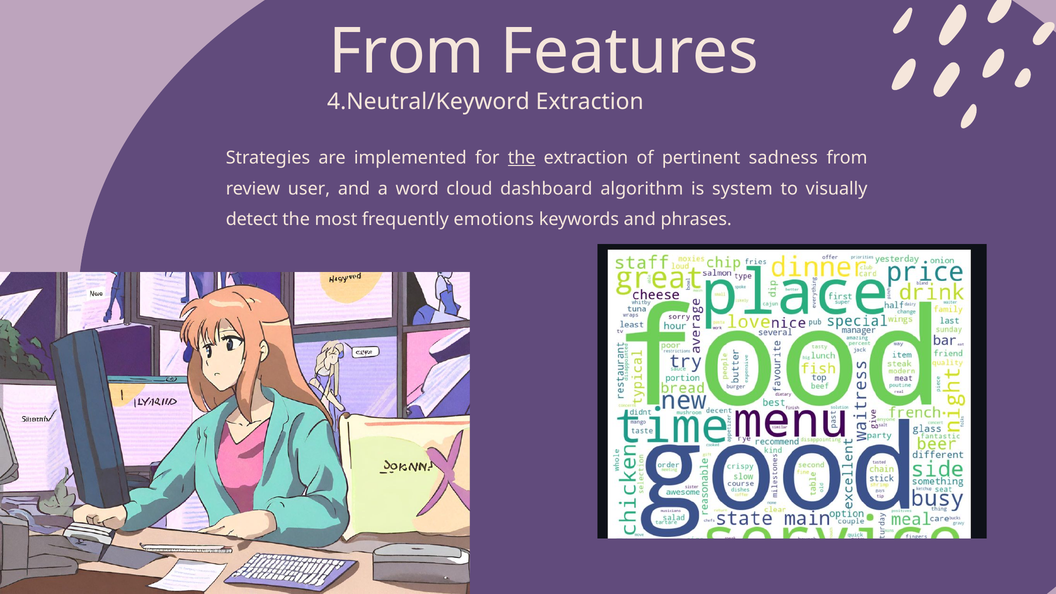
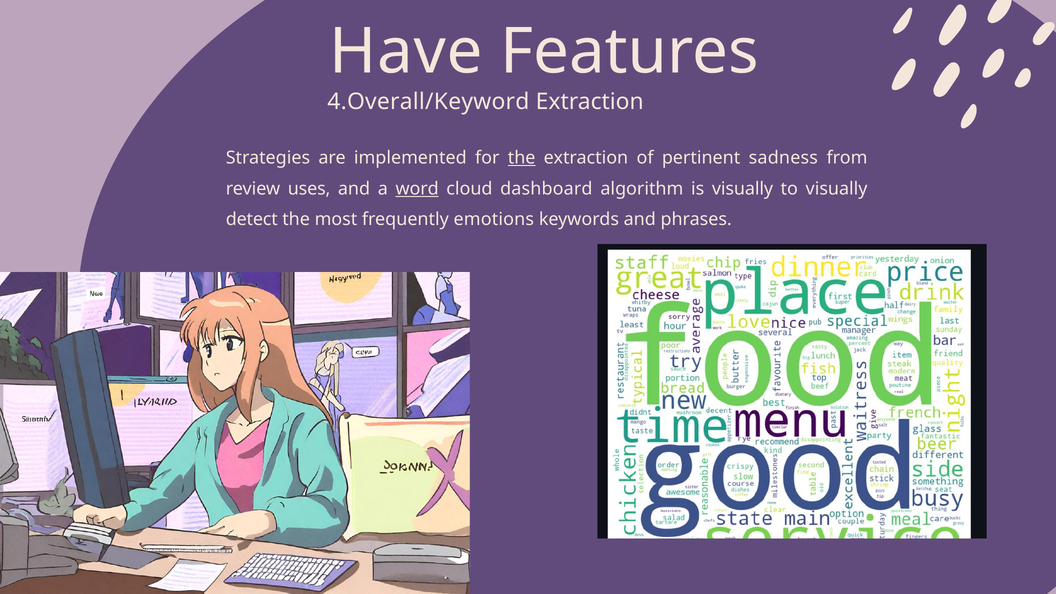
From: From -> Have (406, 52)
4.Neutral/Keyword: 4.Neutral/Keyword -> 4.Overall/Keyword (428, 102)
user: user -> uses (309, 189)
word underline: none -> present (417, 189)
is system: system -> visually (743, 189)
